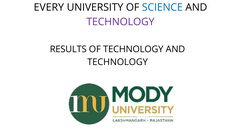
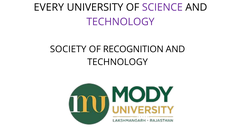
SCIENCE colour: blue -> purple (162, 7)
RESULTS: RESULTS -> SOCIETY (68, 49)
OF TECHNOLOGY: TECHNOLOGY -> RECOGNITION (133, 49)
